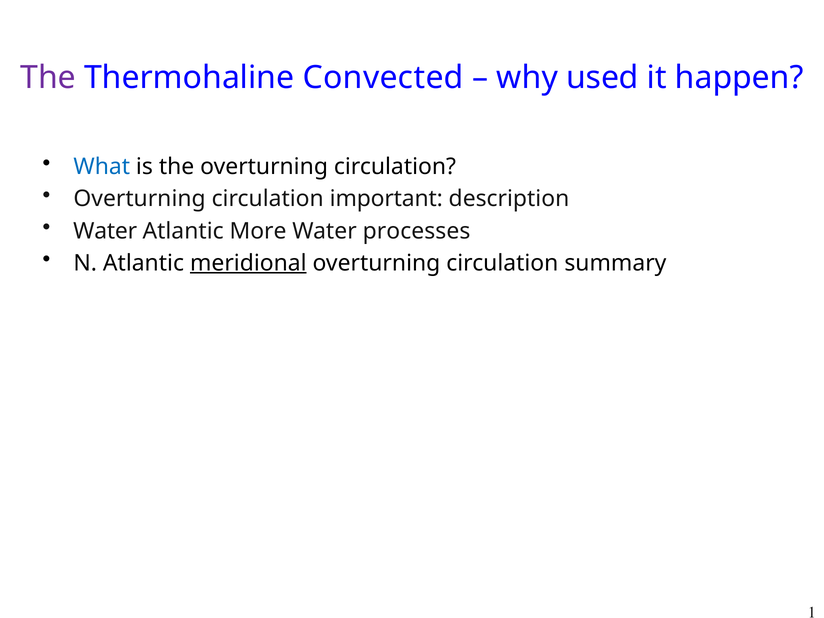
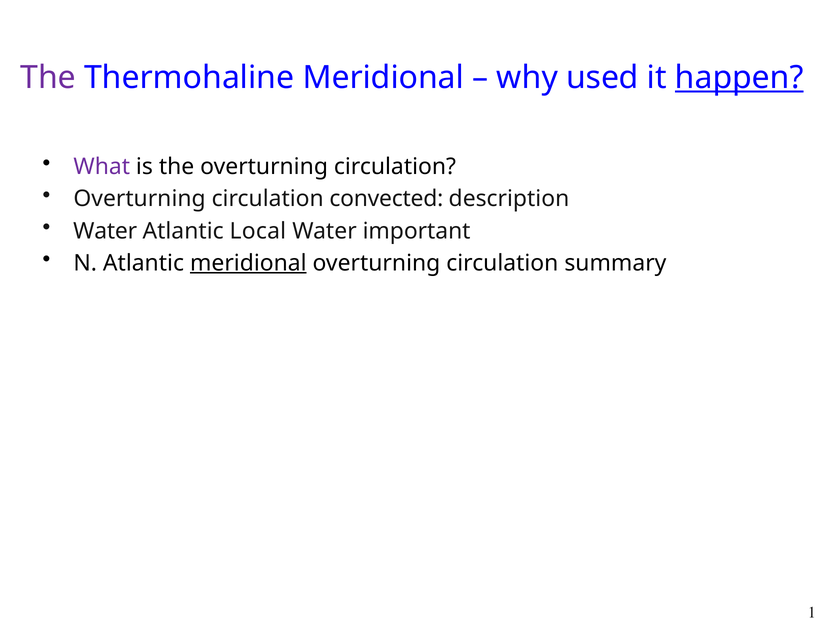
Thermohaline Convected: Convected -> Meridional (383, 78)
happen underline: none -> present (739, 78)
What colour: blue -> purple (102, 167)
important: important -> convected (386, 199)
More: More -> Local (258, 231)
processes: processes -> important (417, 231)
